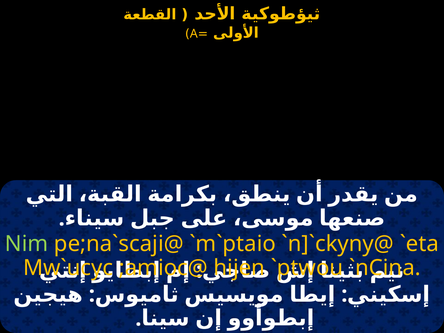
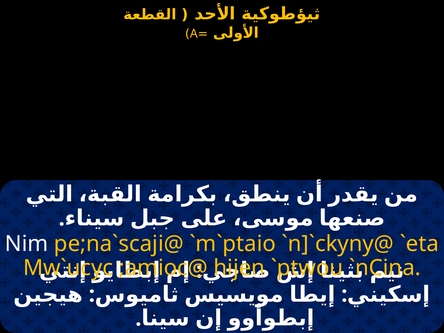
Nim colour: light green -> white (27, 244)
